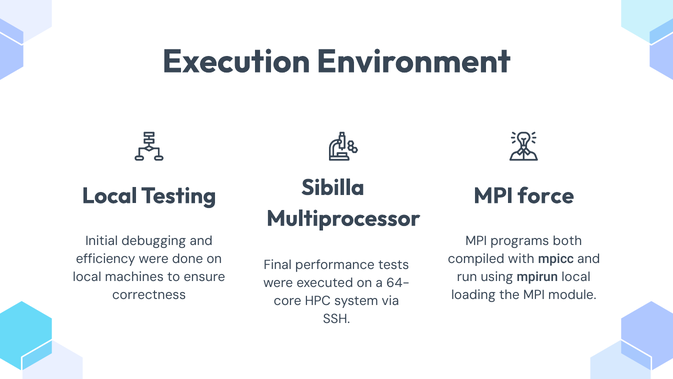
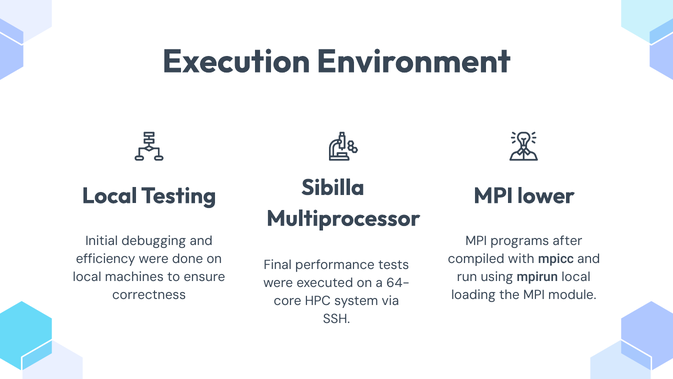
force: force -> lower (546, 196)
both: both -> after (568, 241)
